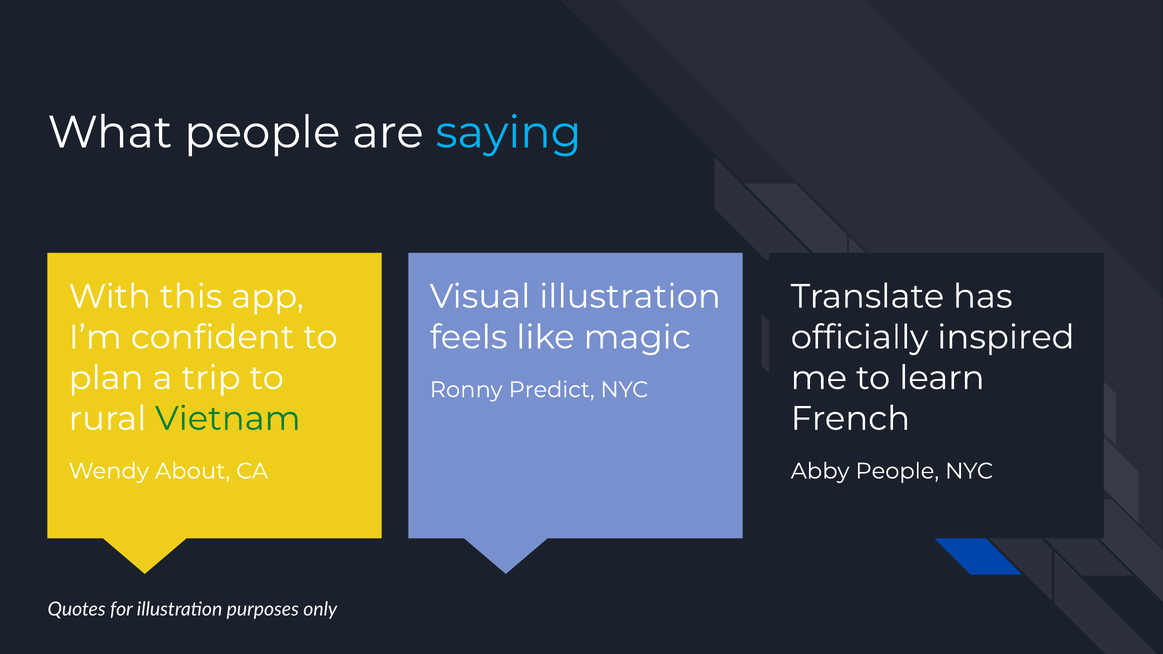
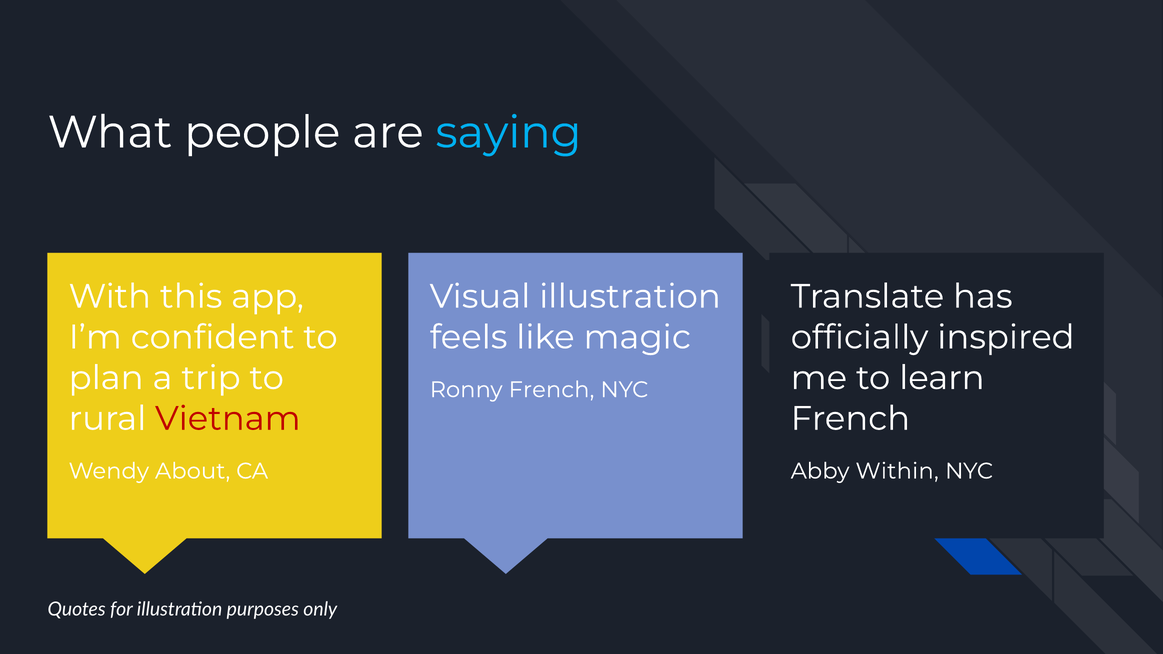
Ronny Predict: Predict -> French (551, 390)
Vietnam colour: green -> red (228, 419)
Abby People: People -> Within (897, 471)
